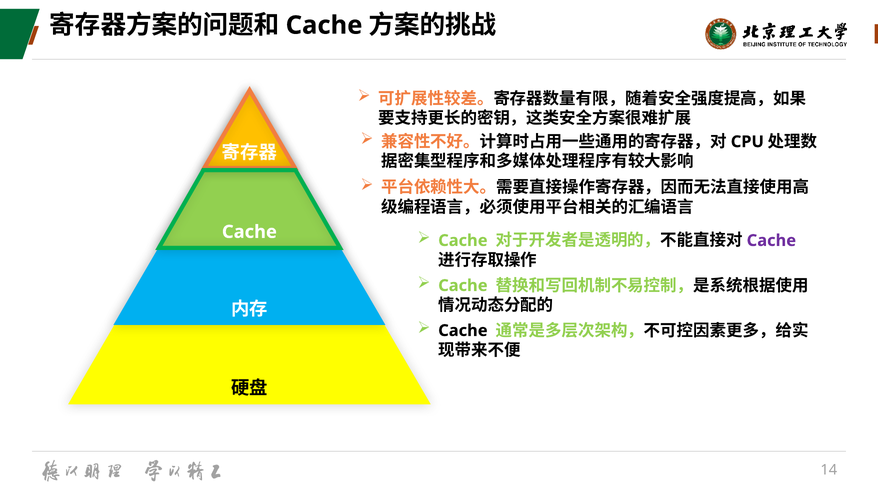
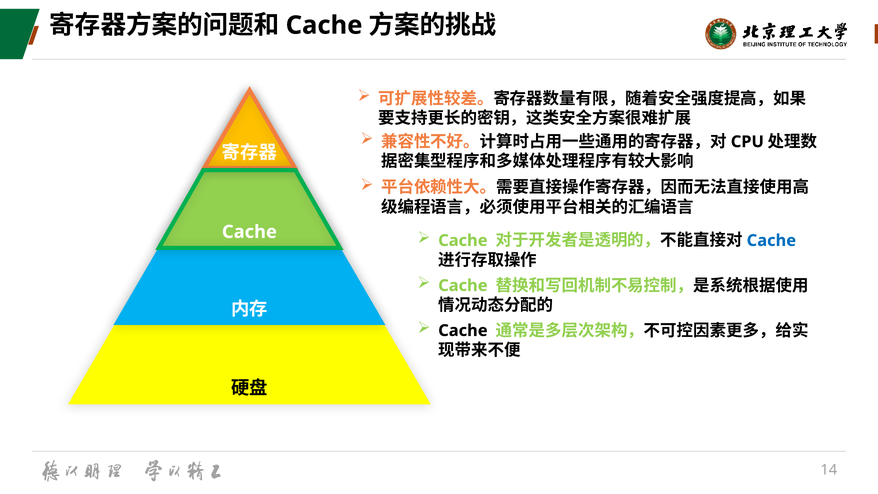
Cache colour: purple -> blue (771, 240)
